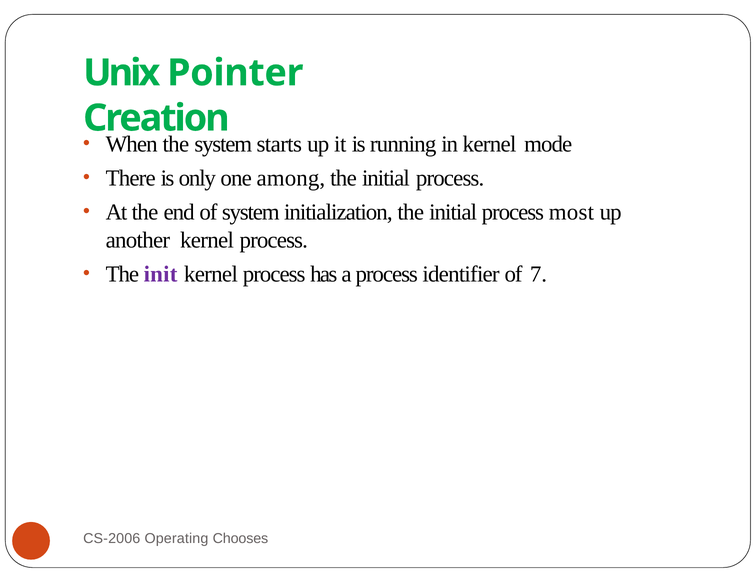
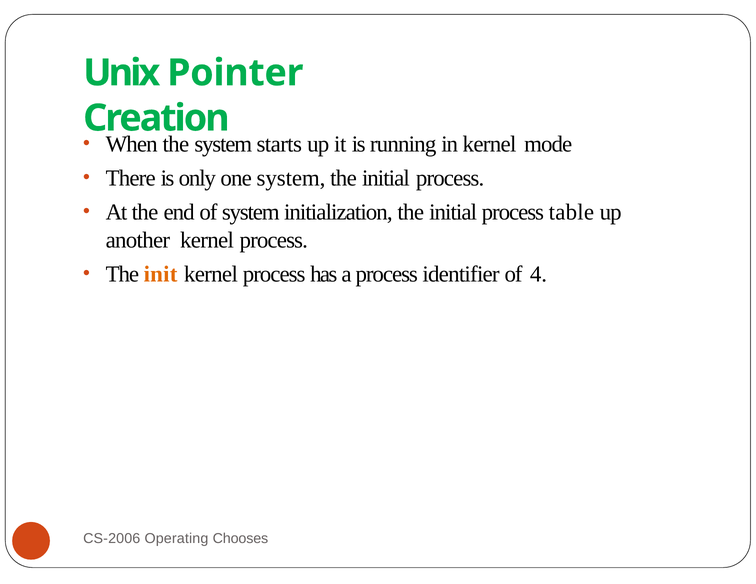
one among: among -> system (291, 178)
most: most -> table (571, 212)
init colour: purple -> orange (161, 274)
7: 7 -> 4 (538, 274)
